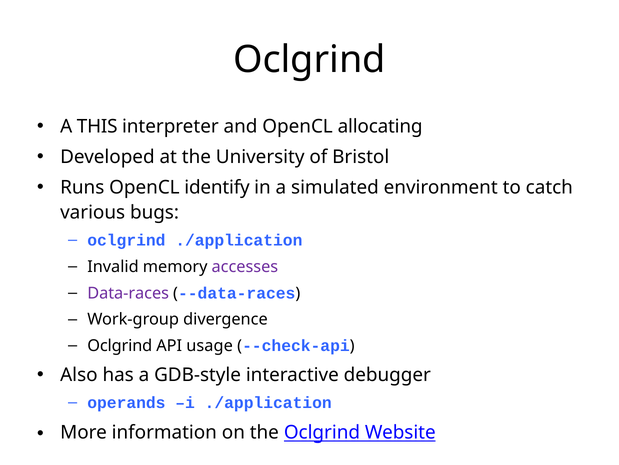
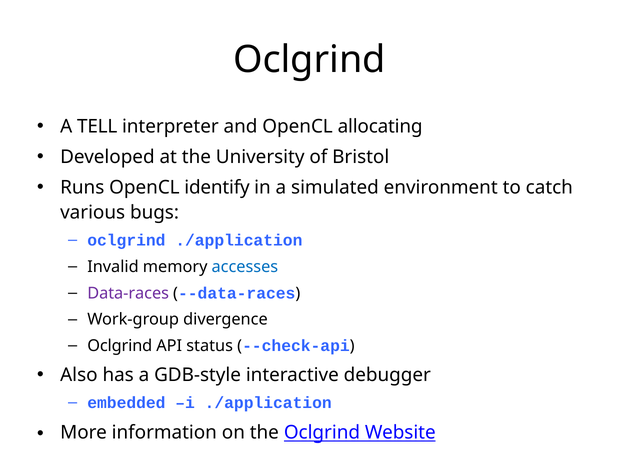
THIS: THIS -> TELL (97, 126)
accesses colour: purple -> blue (245, 266)
usage: usage -> status (210, 345)
operands: operands -> embedded (126, 402)
